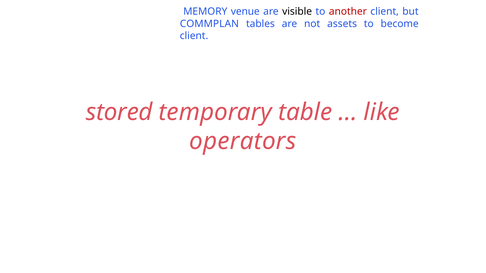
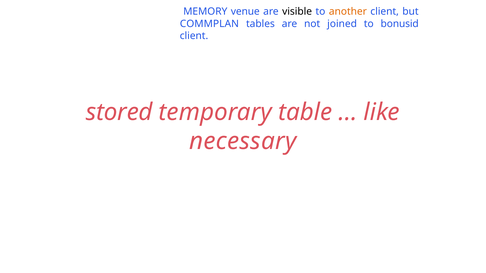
another colour: red -> orange (348, 12)
assets: assets -> joined (342, 24)
become: become -> bonusid (400, 24)
operators: operators -> necessary (243, 141)
